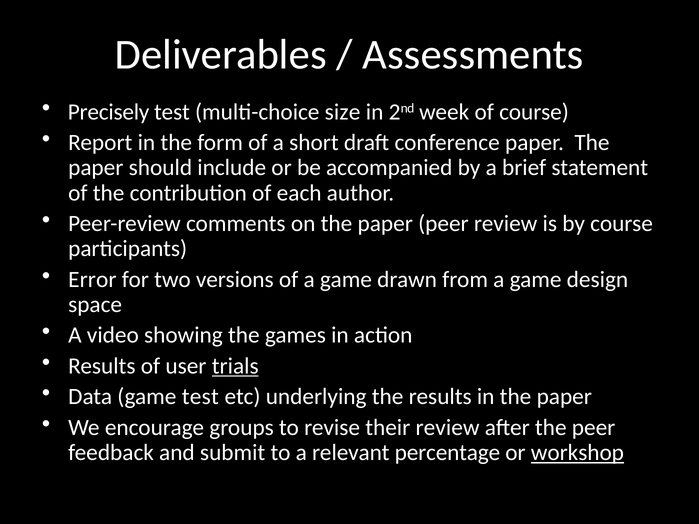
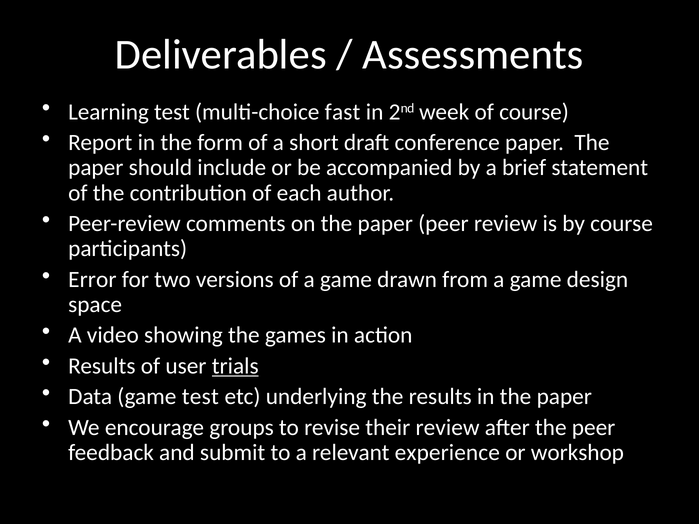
Precisely: Precisely -> Learning (109, 112)
size: size -> fast (343, 112)
percentage: percentage -> experience (447, 453)
workshop underline: present -> none (577, 453)
